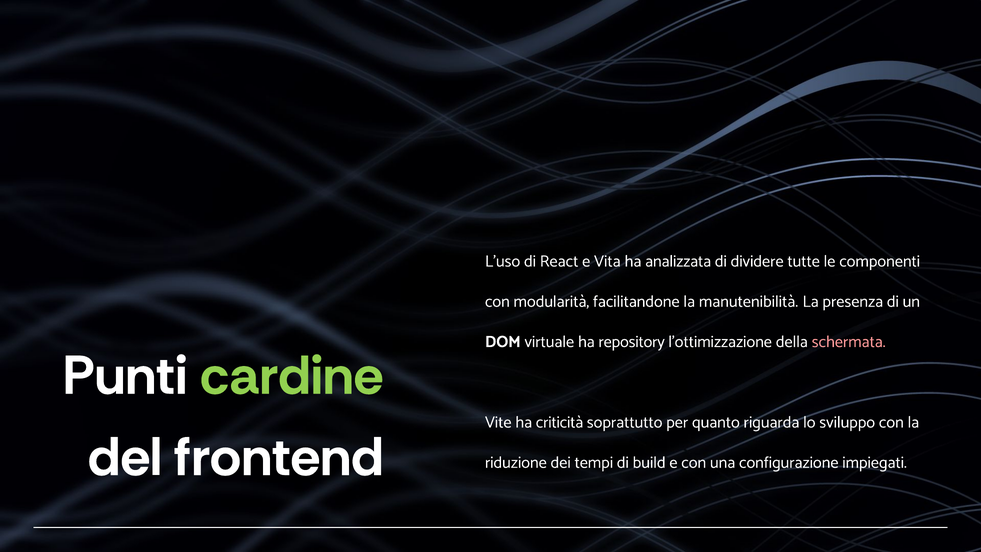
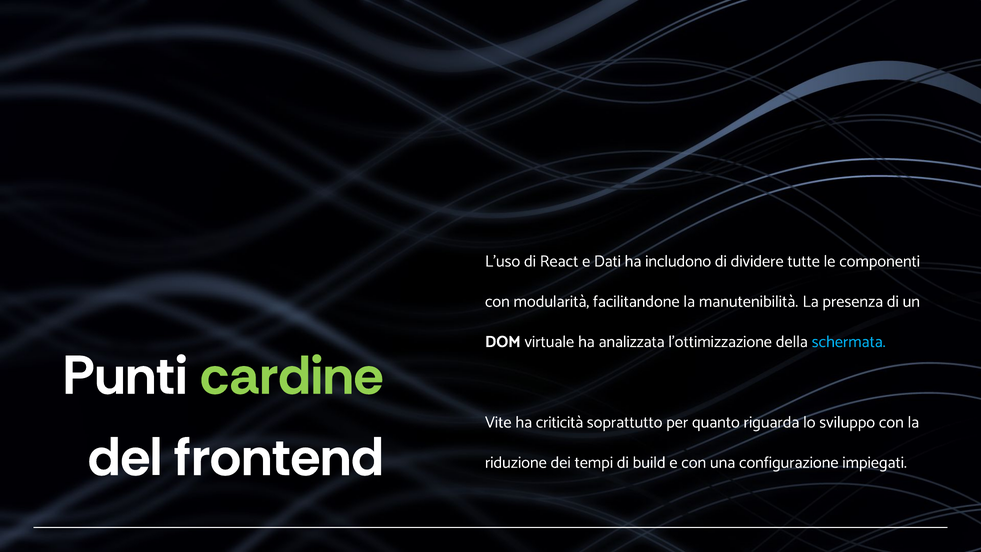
Vita: Vita -> Dati (607, 261)
analizzata: analizzata -> includono (678, 261)
repository: repository -> analizzata (632, 342)
schermata colour: pink -> light blue (849, 342)
